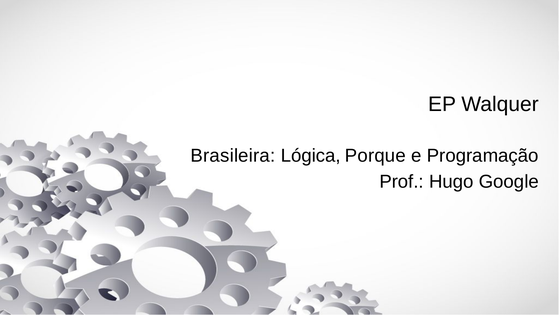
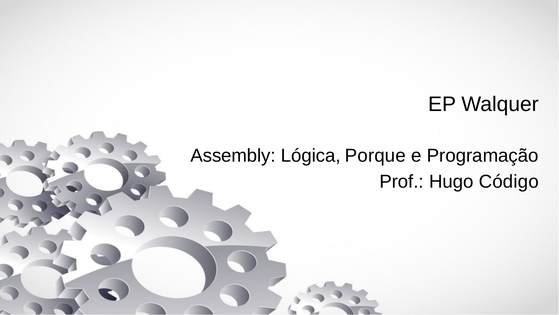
Brasileira: Brasileira -> Assembly (233, 155)
Google: Google -> Código (509, 181)
